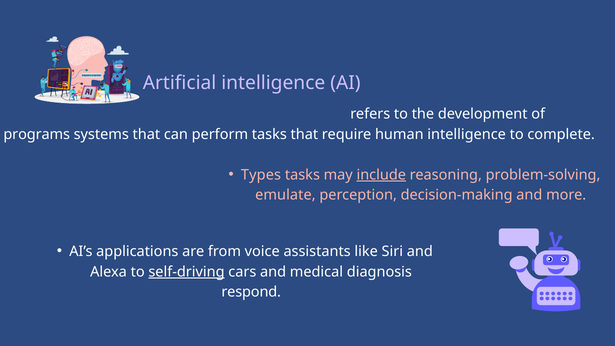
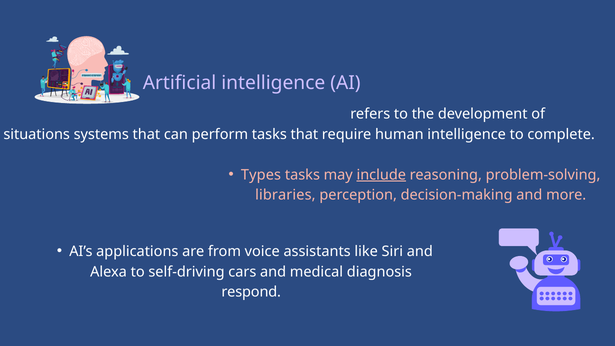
programs: programs -> situations (37, 134)
emulate: emulate -> libraries (285, 195)
self-driving underline: present -> none (186, 272)
